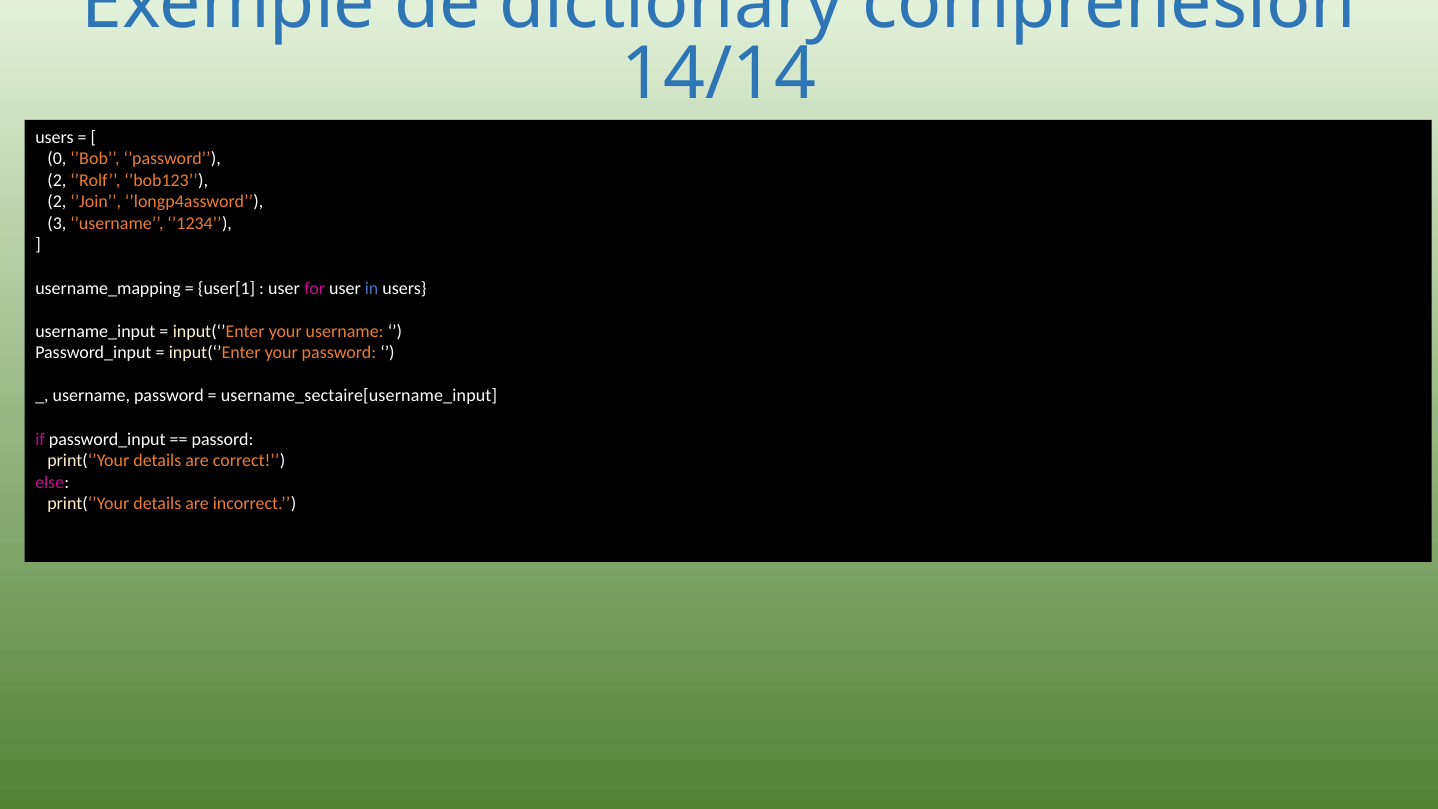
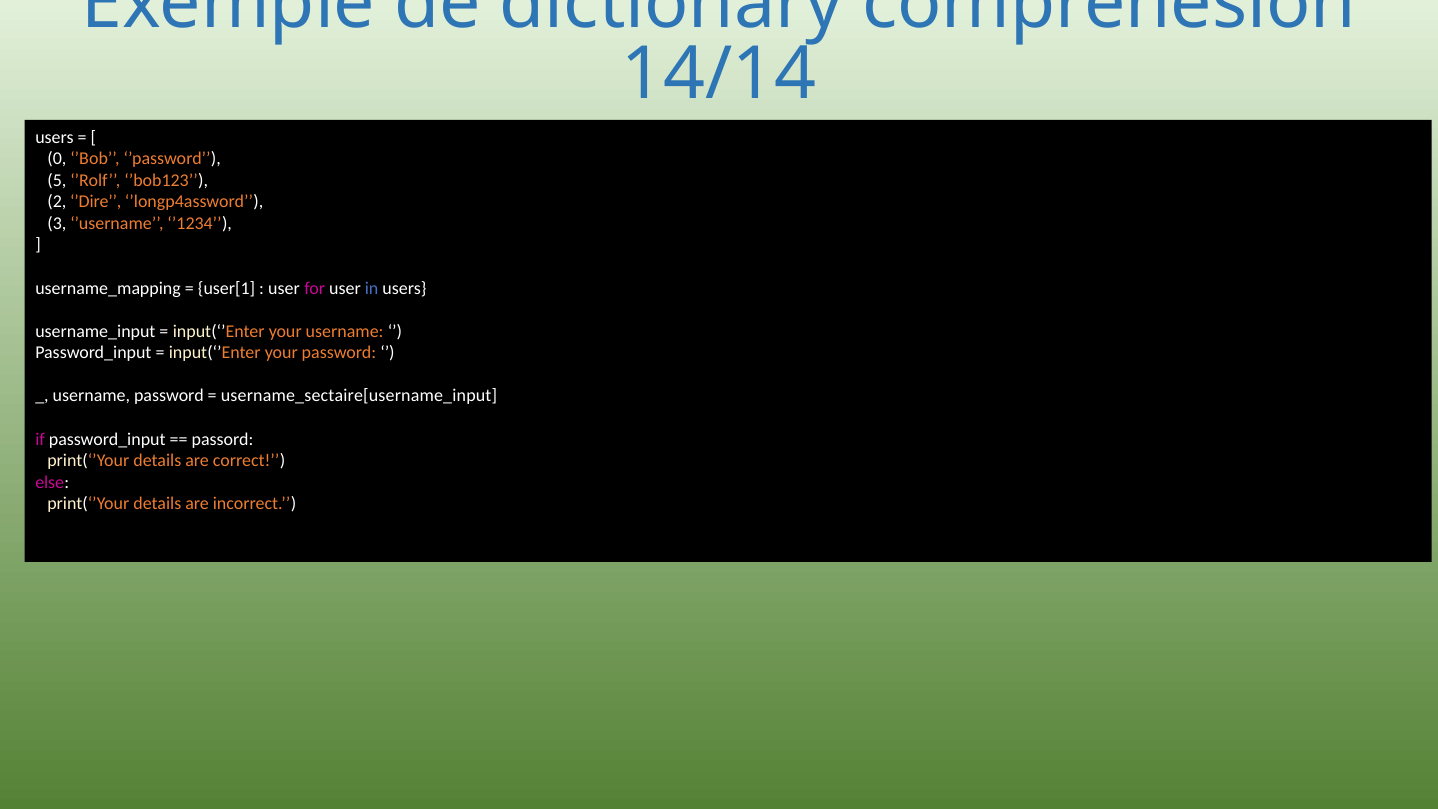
2: 2 -> 5 (57, 180)
’Join: ’Join -> ’Dire (96, 202)
